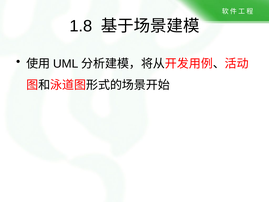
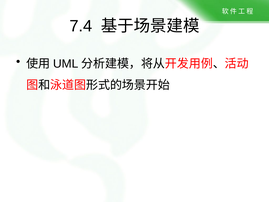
1.8: 1.8 -> 7.4 (81, 26)
